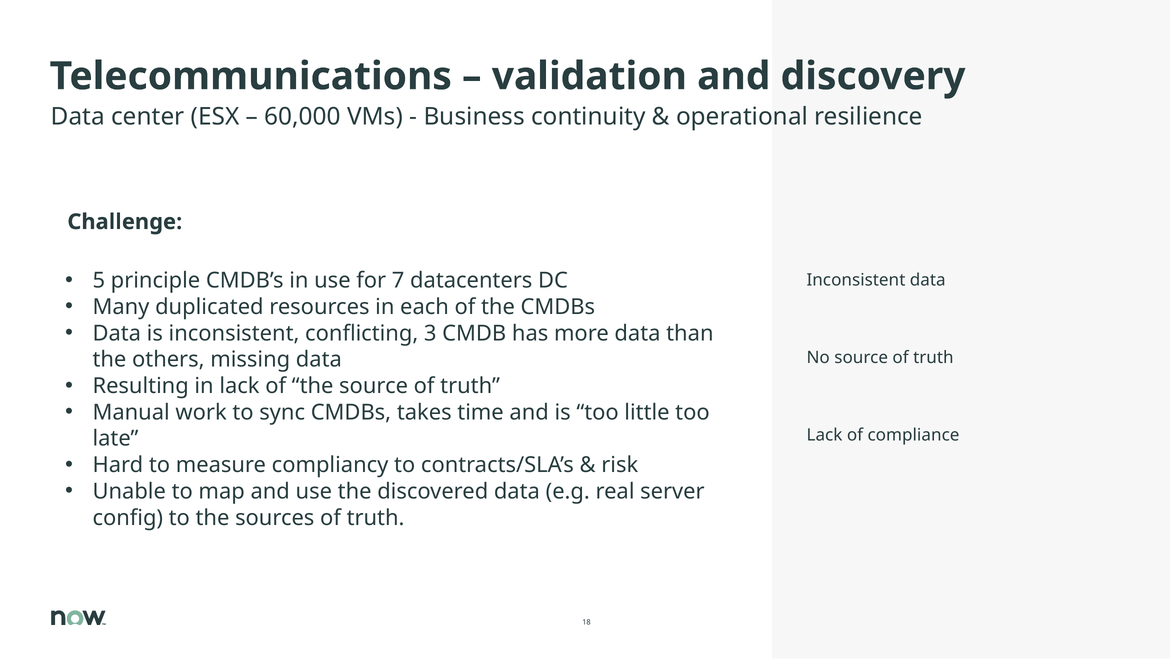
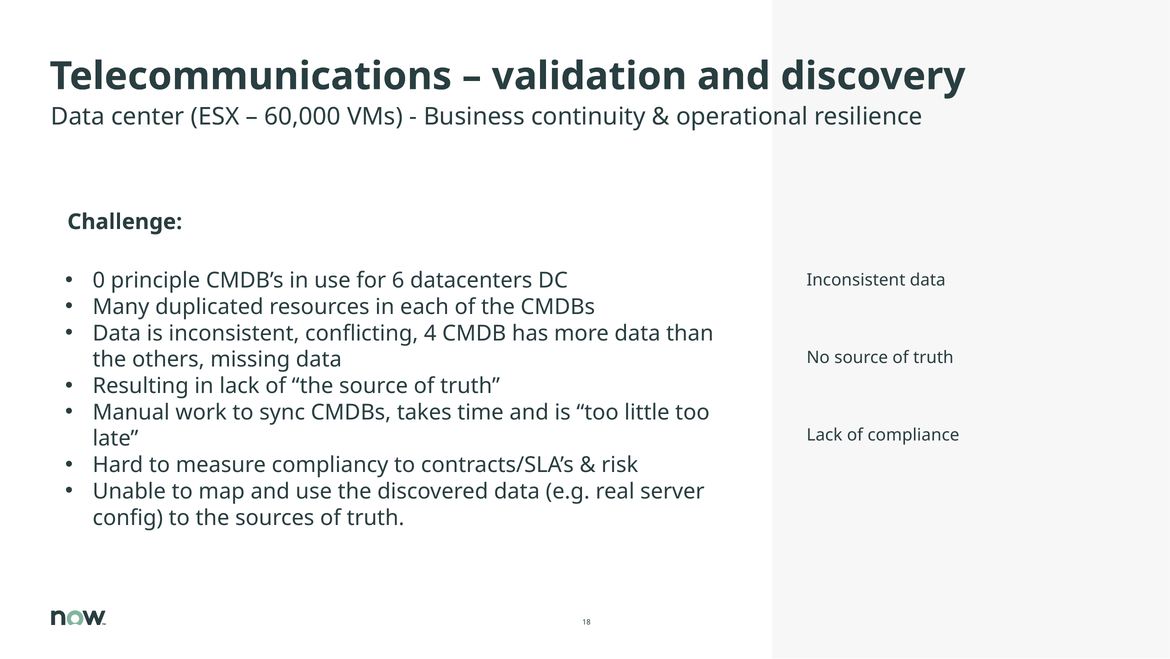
5: 5 -> 0 (99, 280)
7: 7 -> 6 (398, 280)
3: 3 -> 4 (430, 333)
